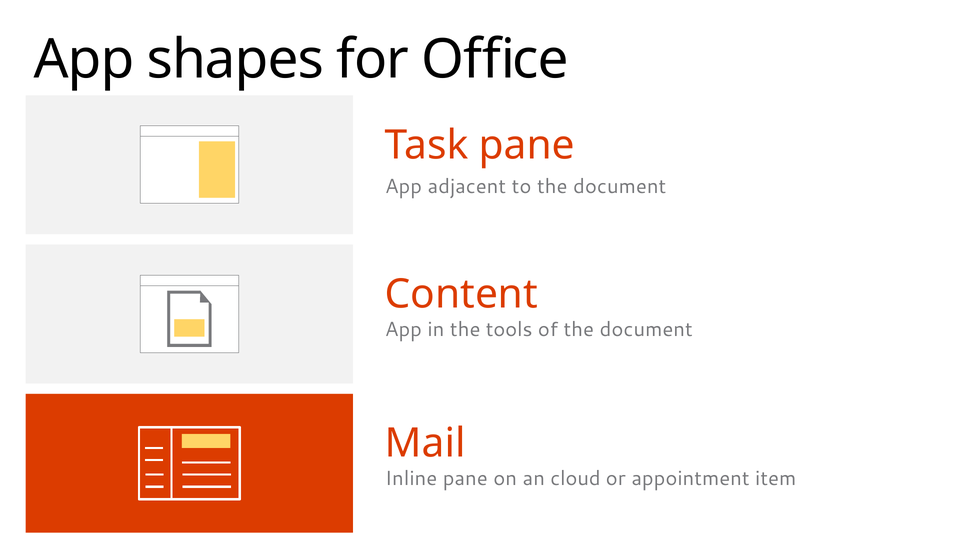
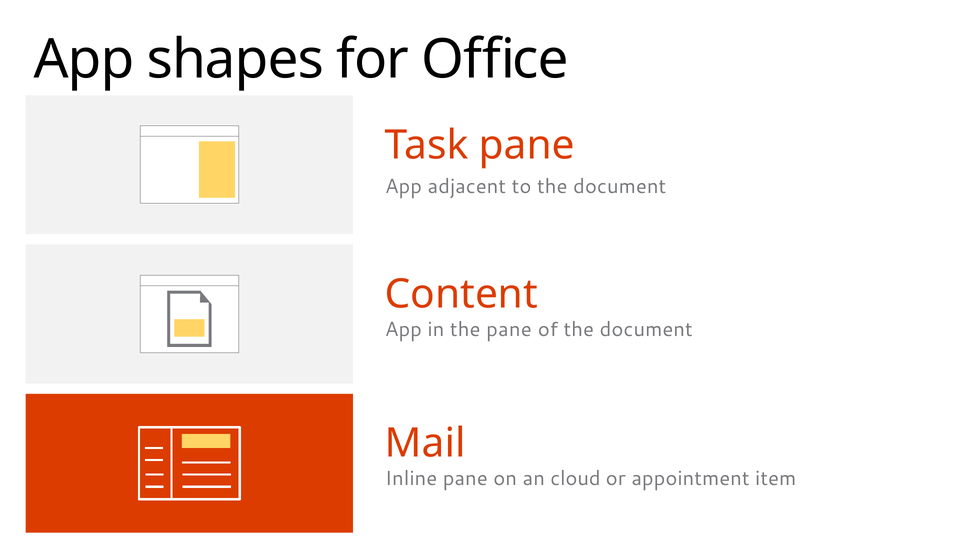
the tools: tools -> pane (509, 329)
